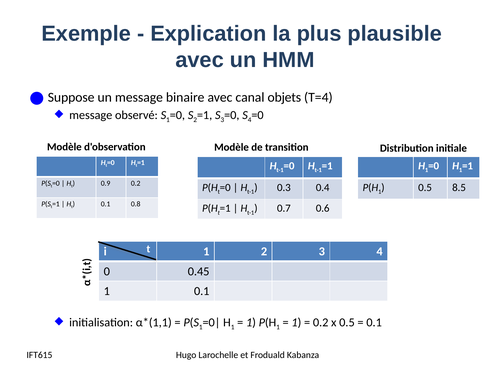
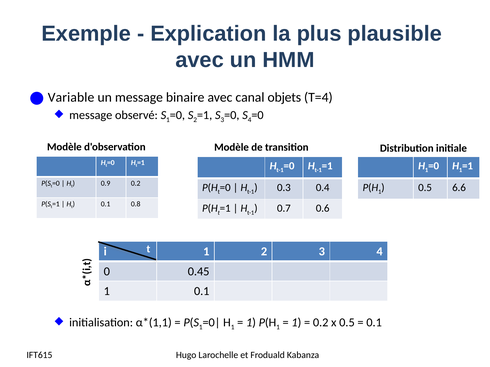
Suppose: Suppose -> Variable (71, 97)
8.5: 8.5 -> 6.6 (459, 188)
